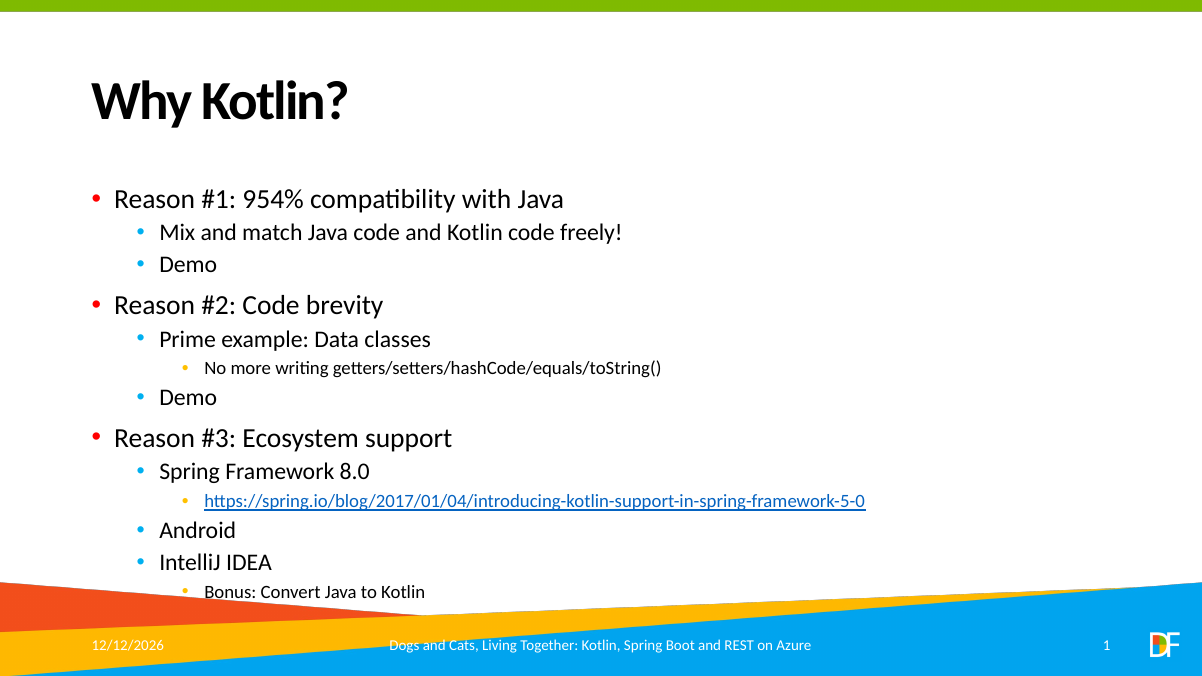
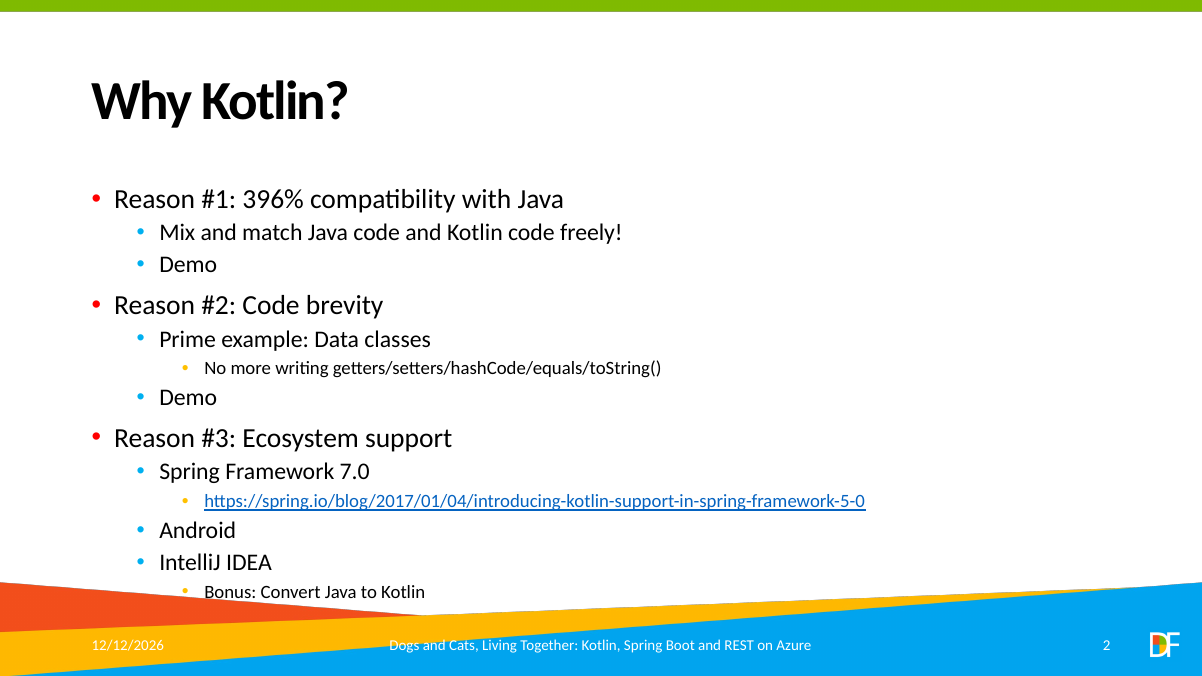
954%: 954% -> 396% (273, 199)
8.0: 8.0 -> 7.0 (355, 472)
1: 1 -> 2 (1107, 646)
